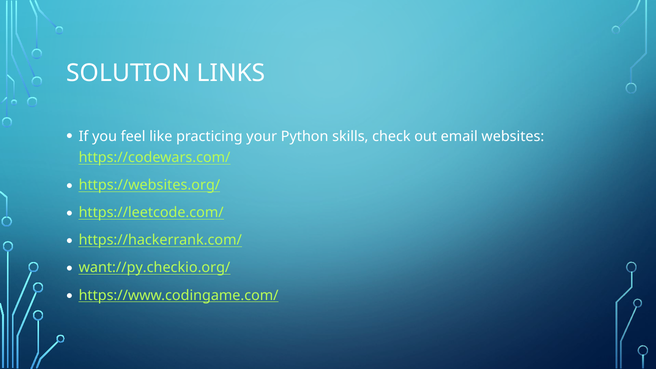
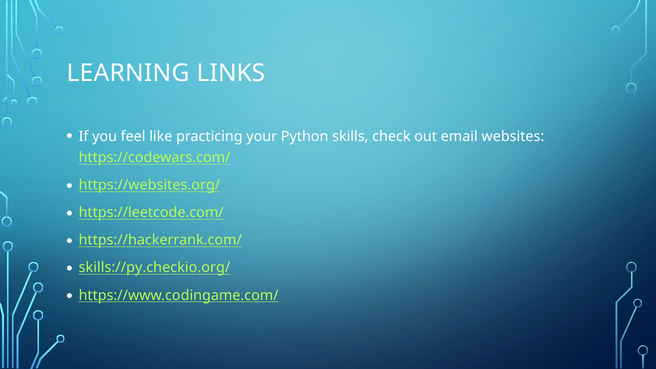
SOLUTION: SOLUTION -> LEARNING (128, 73)
want://py.checkio.org/: want://py.checkio.org/ -> skills://py.checkio.org/ (154, 268)
